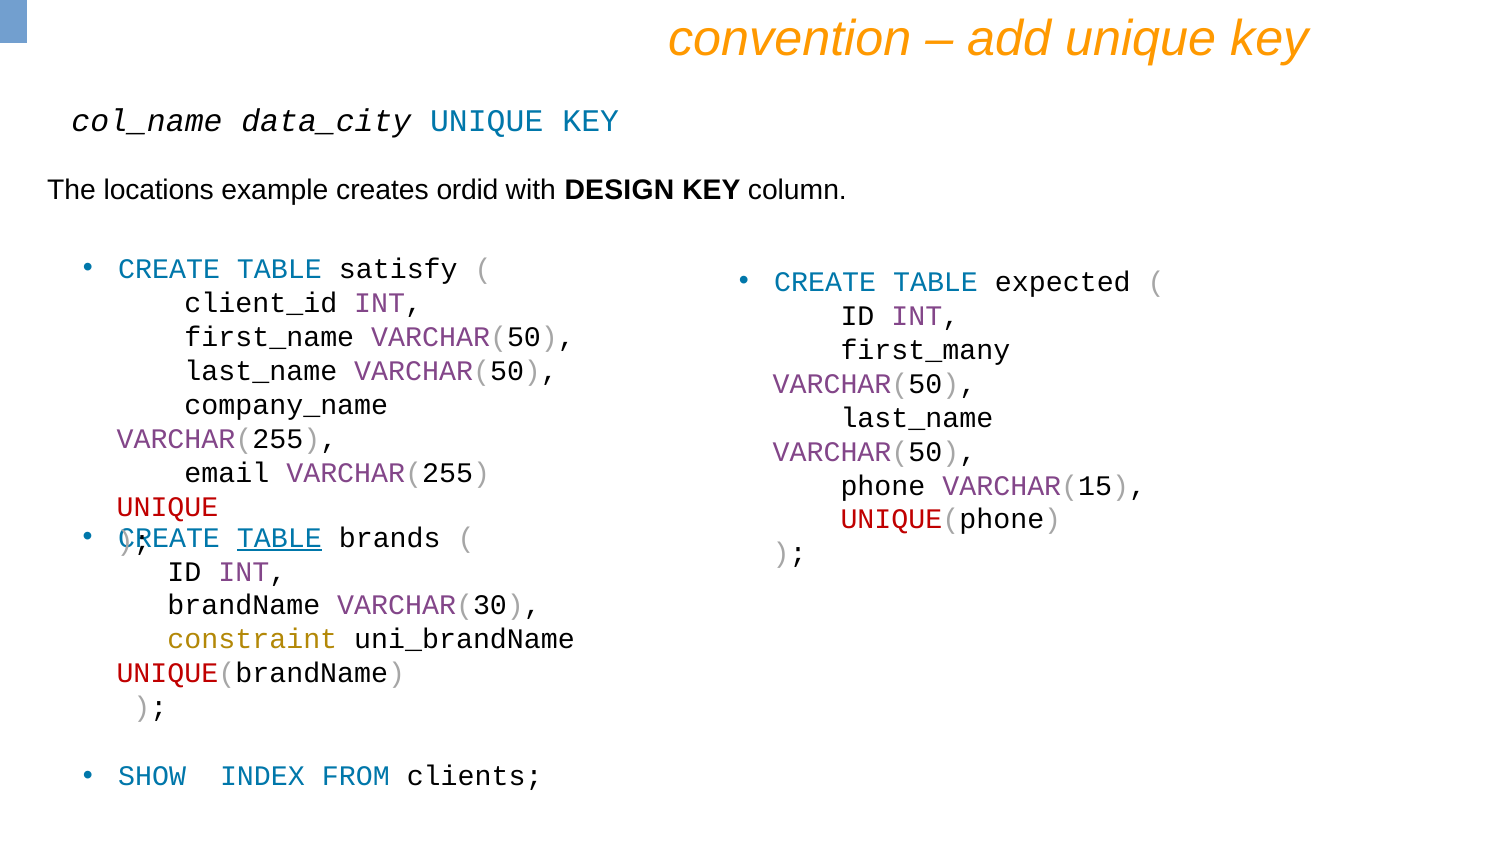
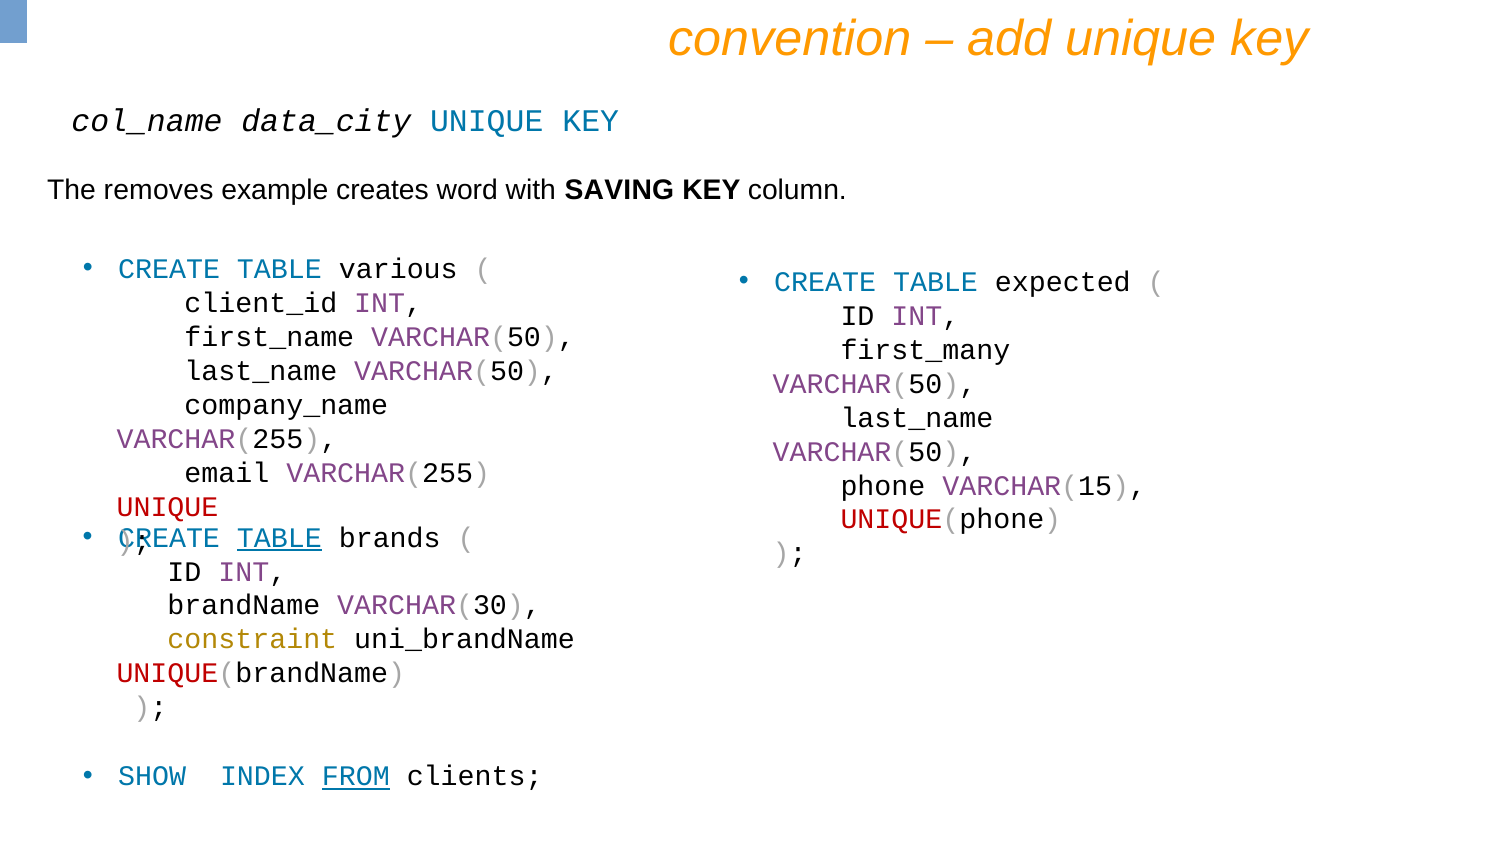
locations: locations -> removes (159, 190)
ordid: ordid -> word (467, 190)
DESIGN: DESIGN -> SAVING (619, 190)
satisfy: satisfy -> various (398, 269)
FROM underline: none -> present (356, 776)
